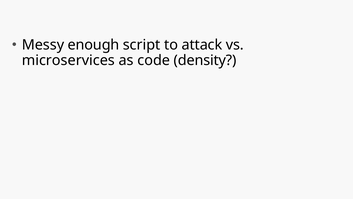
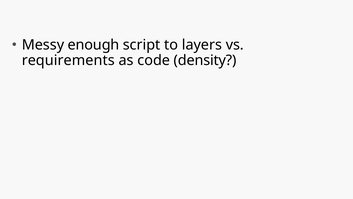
attack: attack -> layers (202, 45)
microservices: microservices -> requirements (68, 60)
